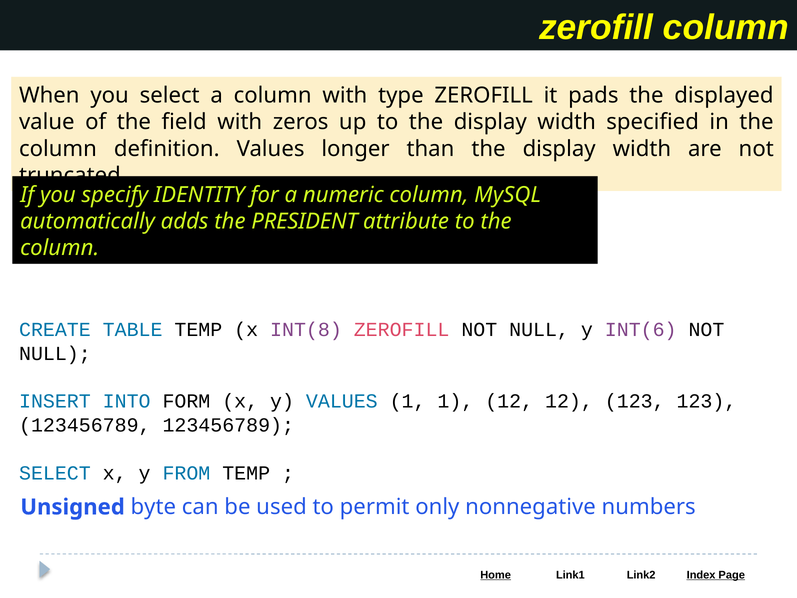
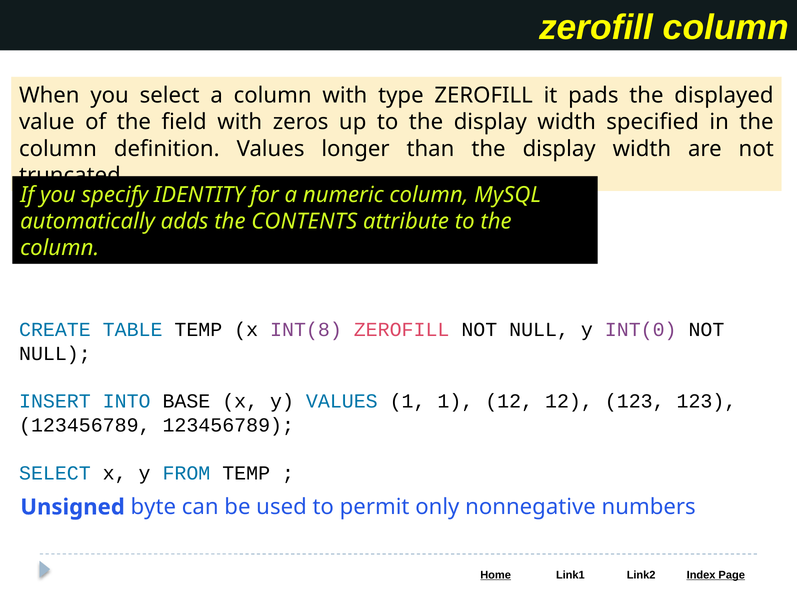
PRESIDENT: PRESIDENT -> CONTENTS (304, 221)
INT(6: INT(6 -> INT(0 (641, 329)
FORM: FORM -> BASE (186, 401)
